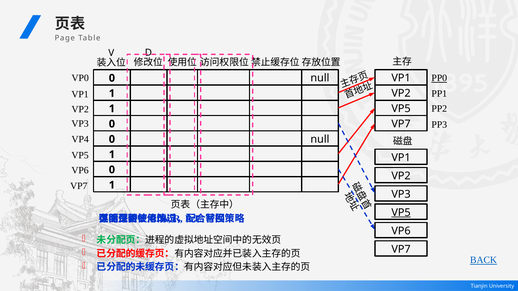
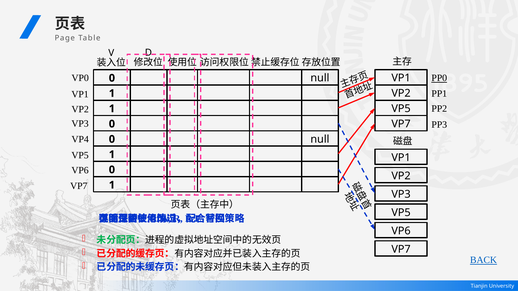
VP5 underline: present -> none (401, 213)
